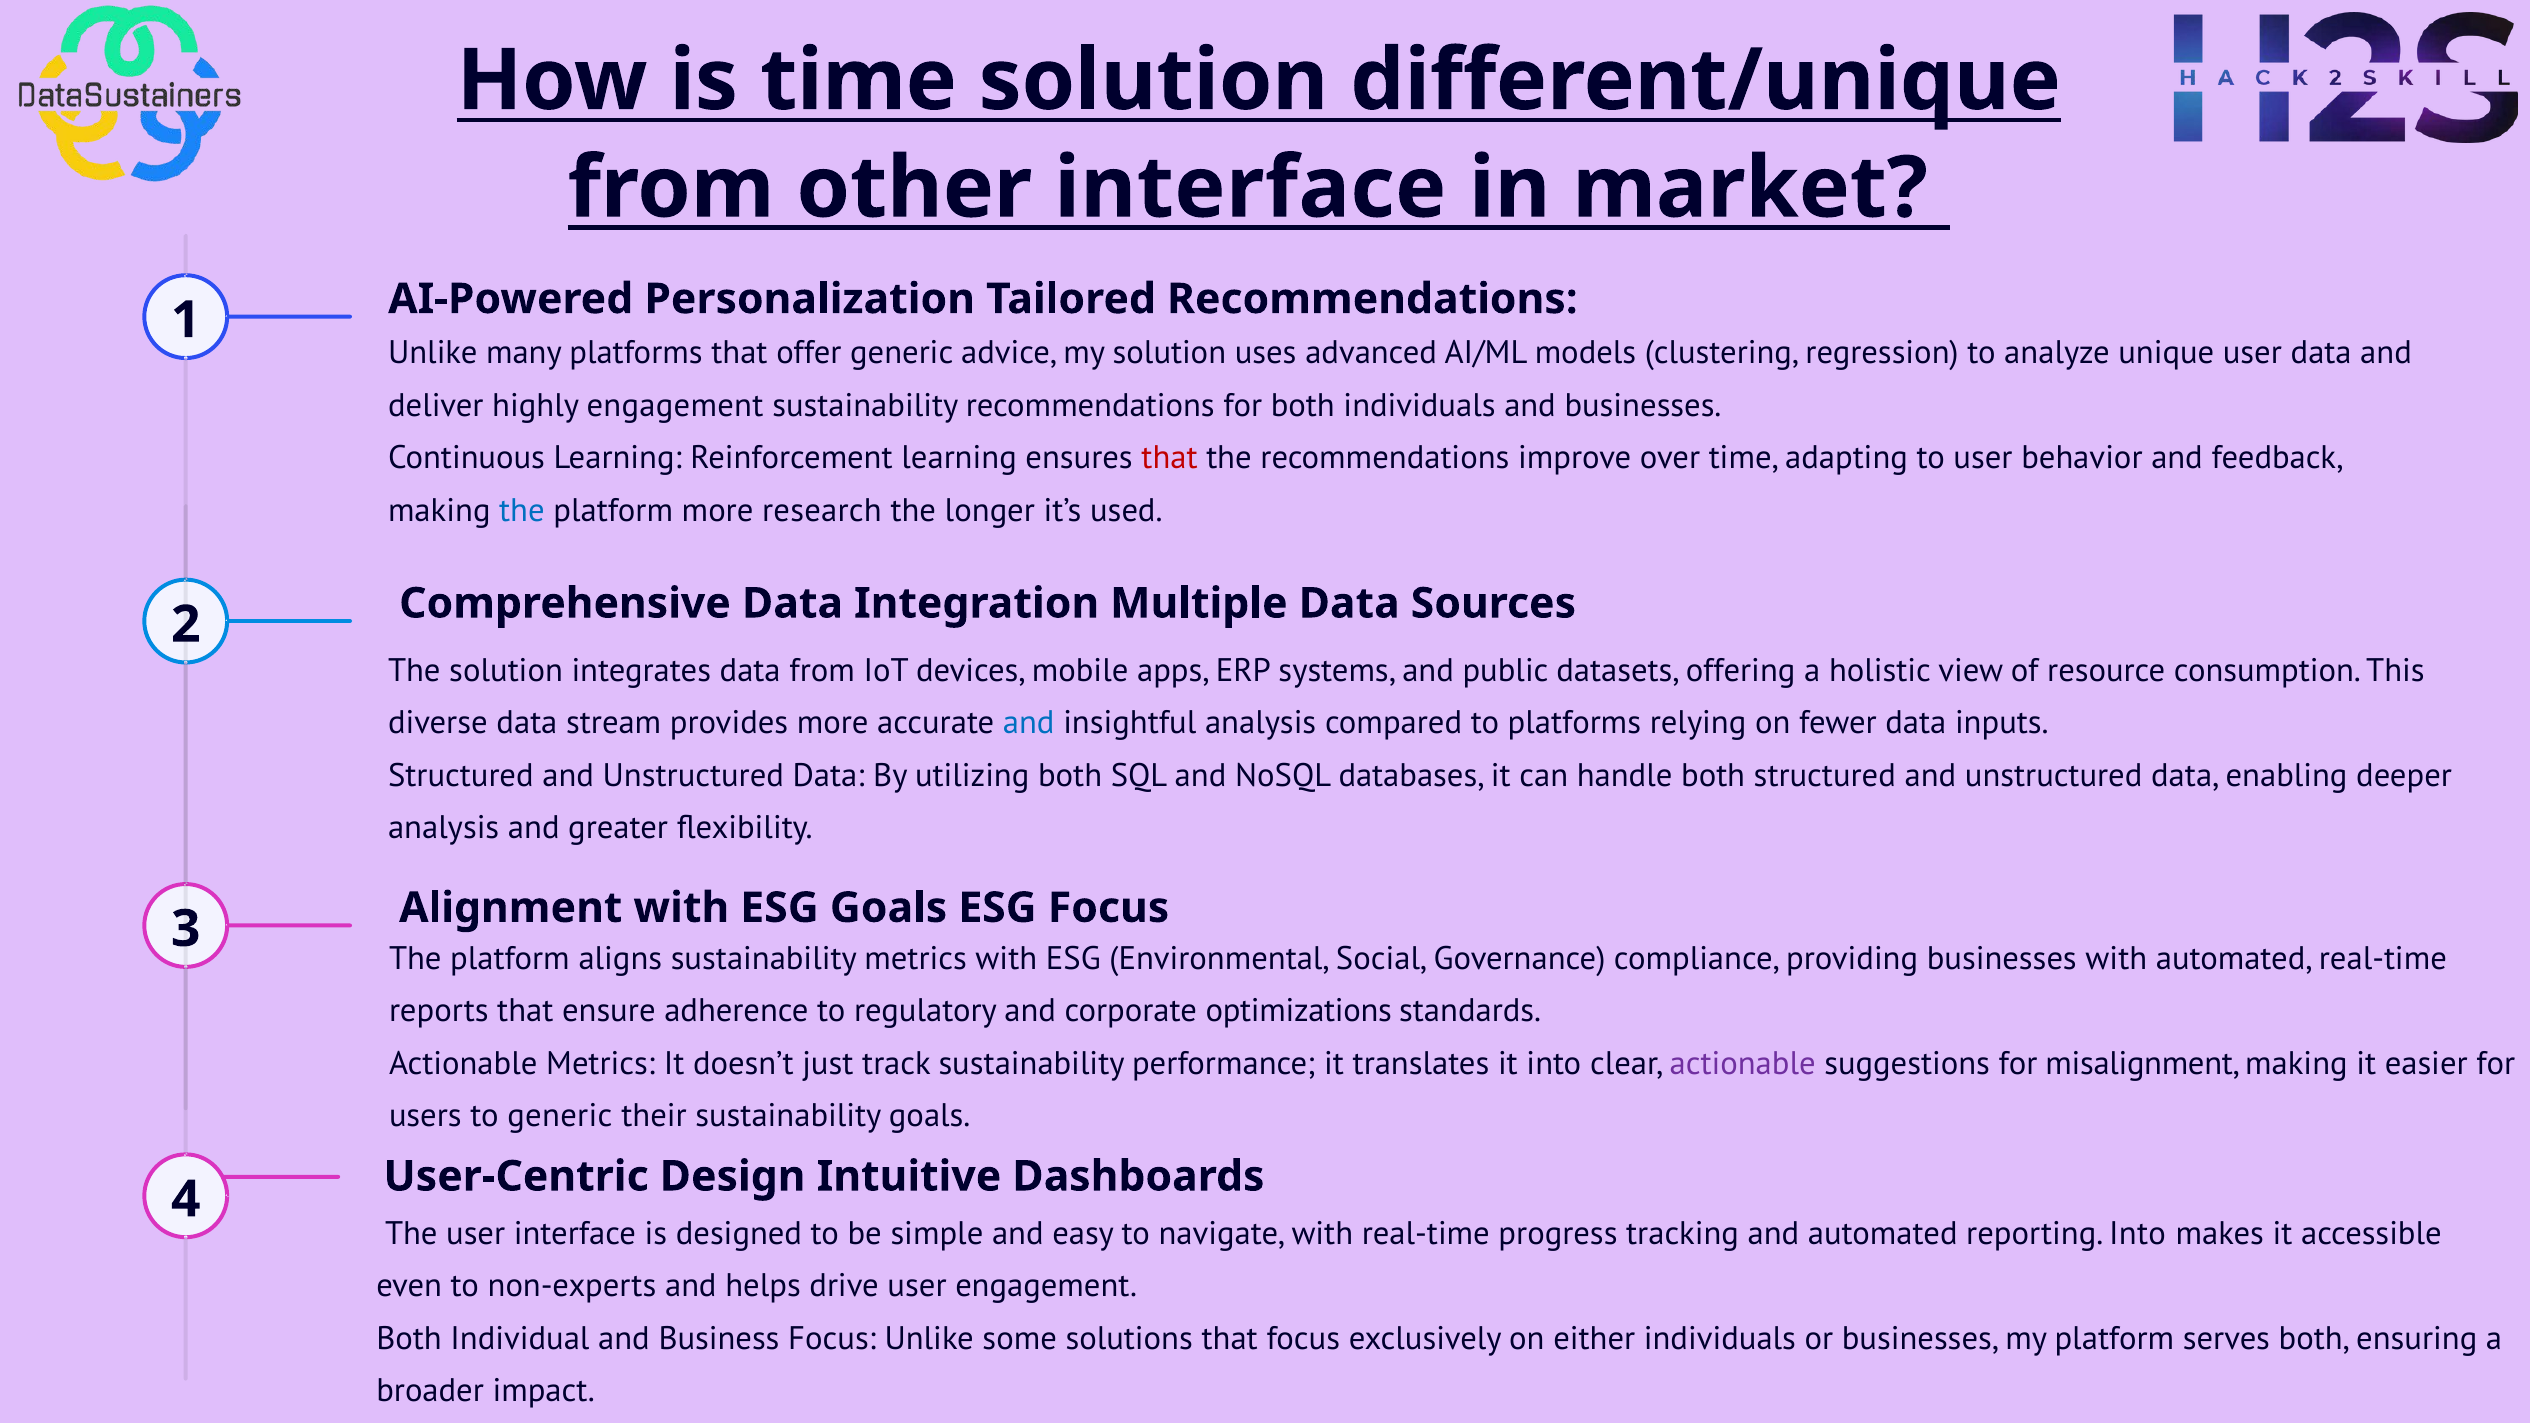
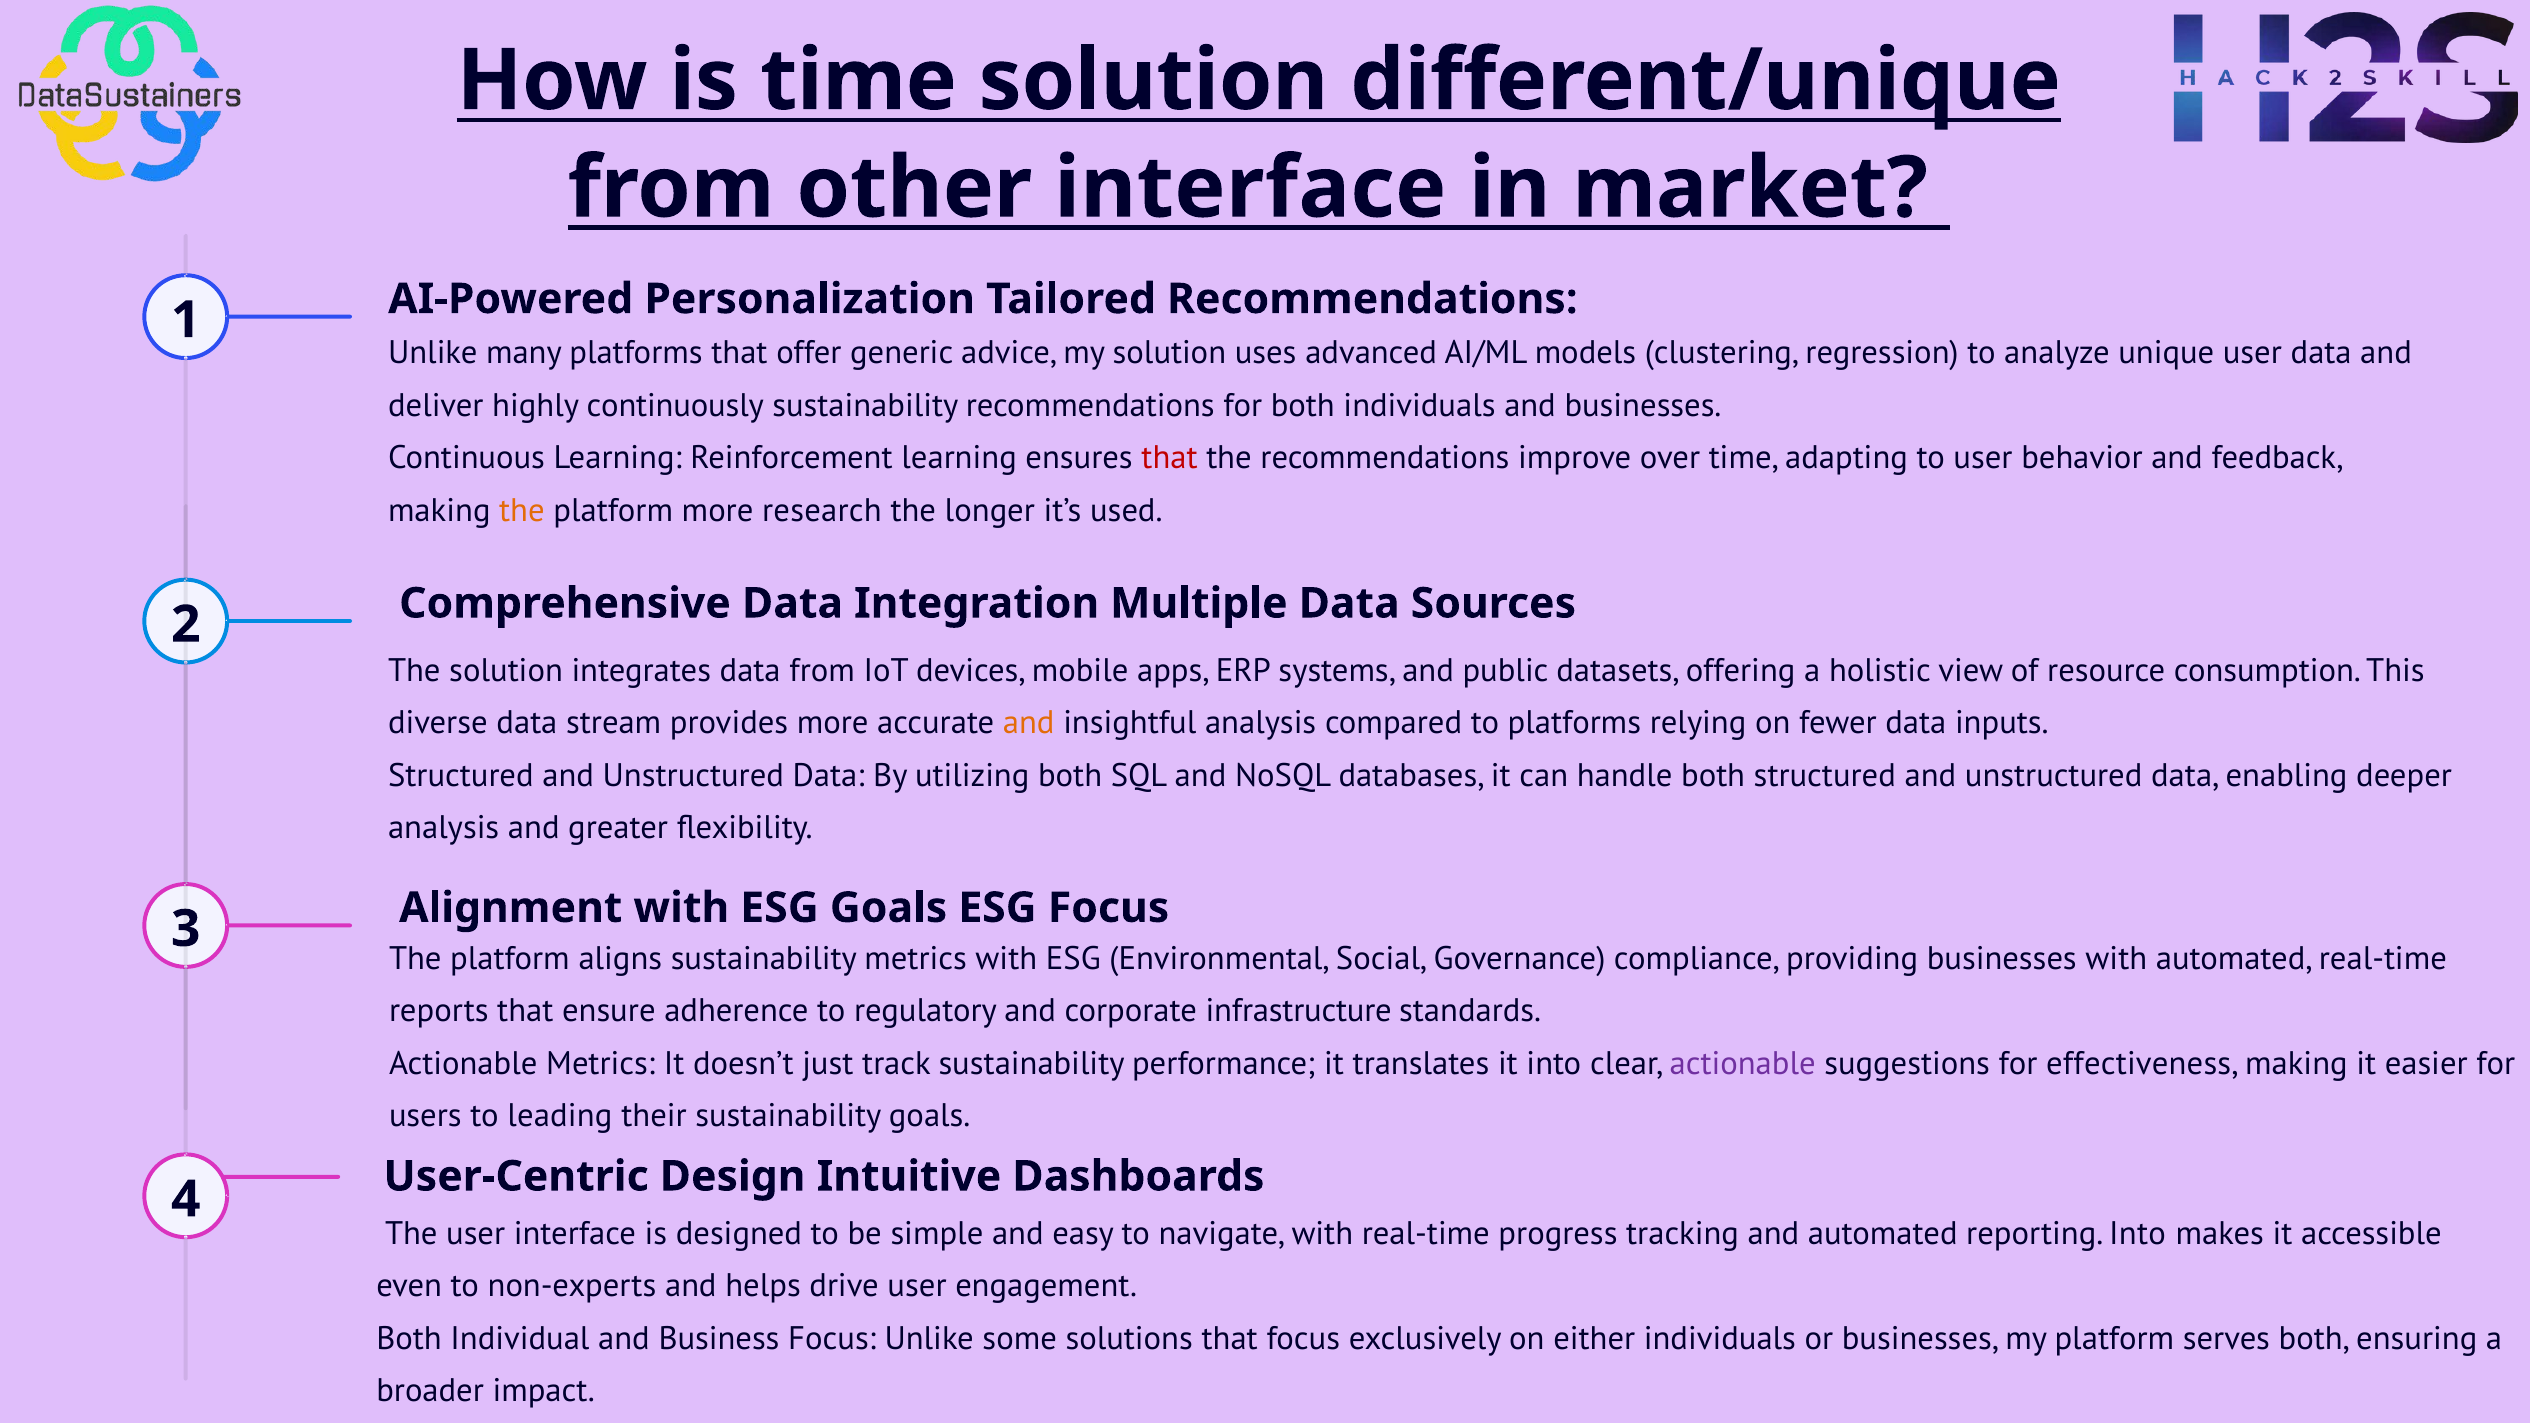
highly engagement: engagement -> continuously (675, 405)
the colour: blue -> orange (522, 510)
and colour: blue -> orange (1029, 723)
optimizations: optimizations -> infrastructure (1299, 1011)
misalignment: misalignment -> effectiveness (2142, 1064)
to generic: generic -> leading (560, 1116)
